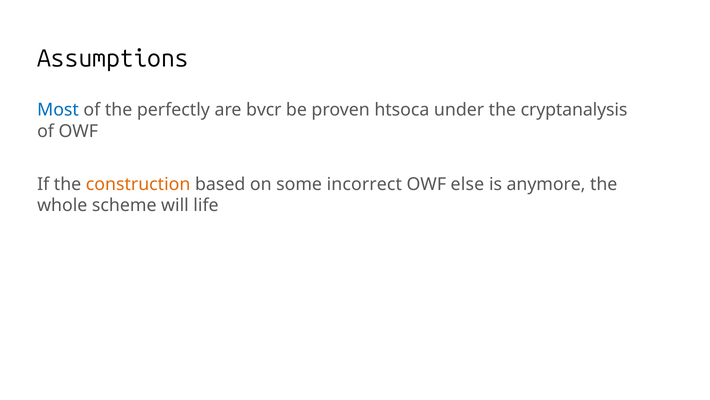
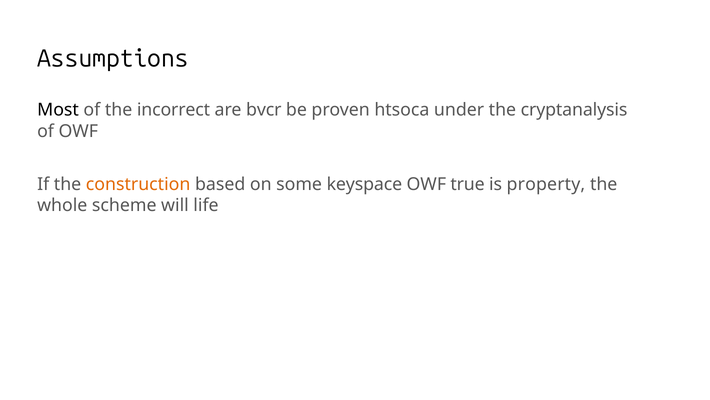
Most colour: blue -> black (58, 110)
perfectly: perfectly -> incorrect (173, 110)
incorrect: incorrect -> keyspace (364, 184)
else: else -> true (468, 184)
anymore: anymore -> property (546, 184)
